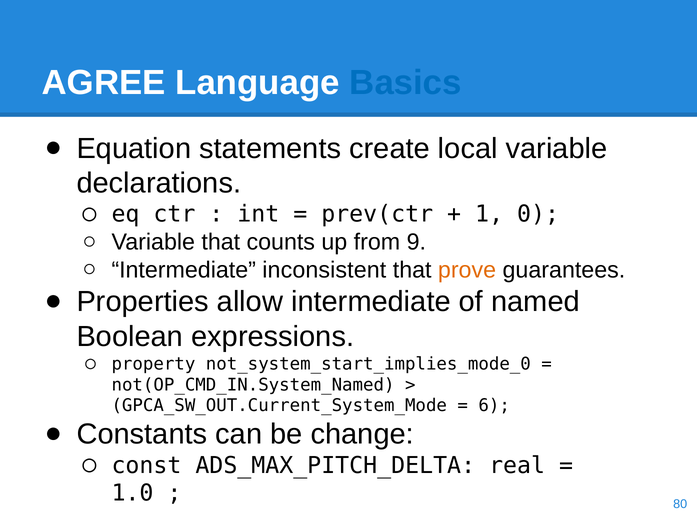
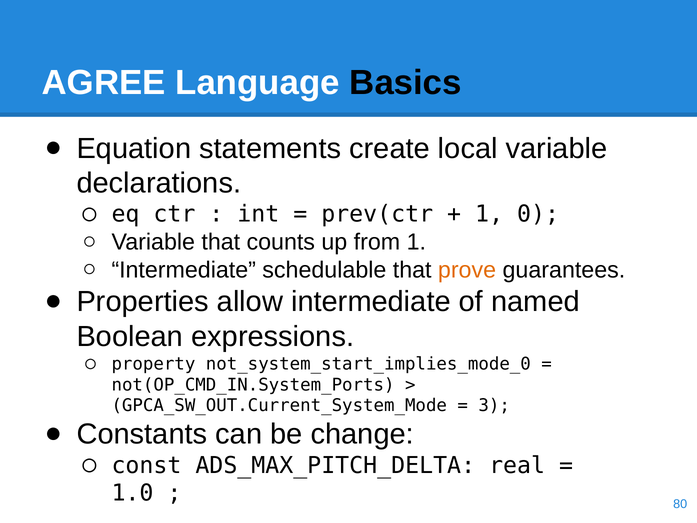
Basics colour: blue -> black (406, 83)
from 9: 9 -> 1 (416, 242)
inconsistent: inconsistent -> schedulable (324, 270)
not(OP_CMD_IN.System_Named: not(OP_CMD_IN.System_Named -> not(OP_CMD_IN.System_Ports (253, 385)
6: 6 -> 3 (494, 405)
